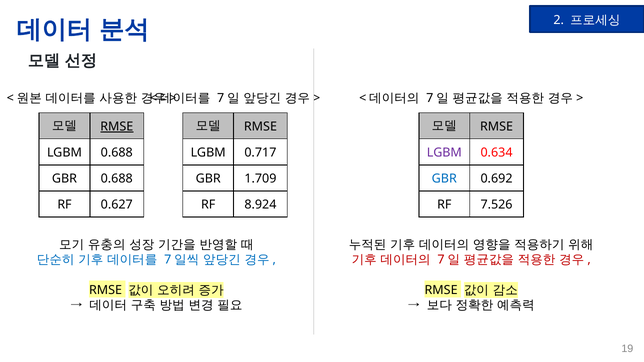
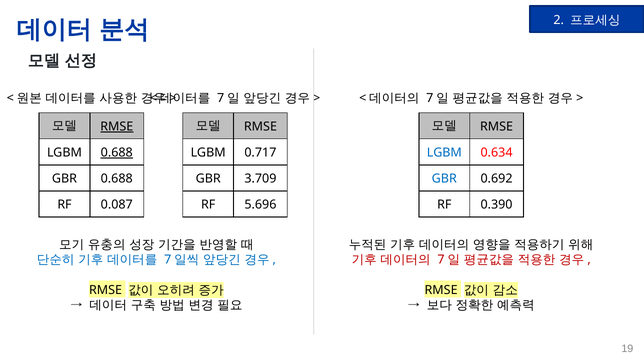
0.688 underline: none -> present (117, 153)
LGBM colour: purple -> blue (444, 153)
1.709: 1.709 -> 3.709 (260, 179)
0.627: 0.627 -> 0.087 (117, 205)
8.924: 8.924 -> 5.696 (260, 205)
7.526: 7.526 -> 0.390 (497, 205)
